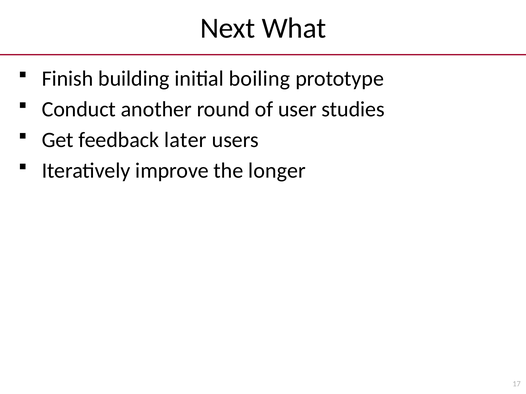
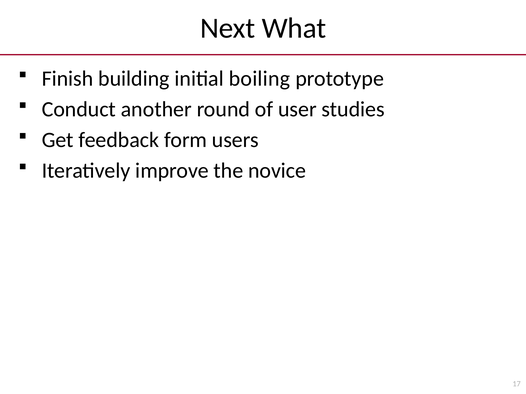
later: later -> form (186, 140)
longer: longer -> novice (277, 171)
